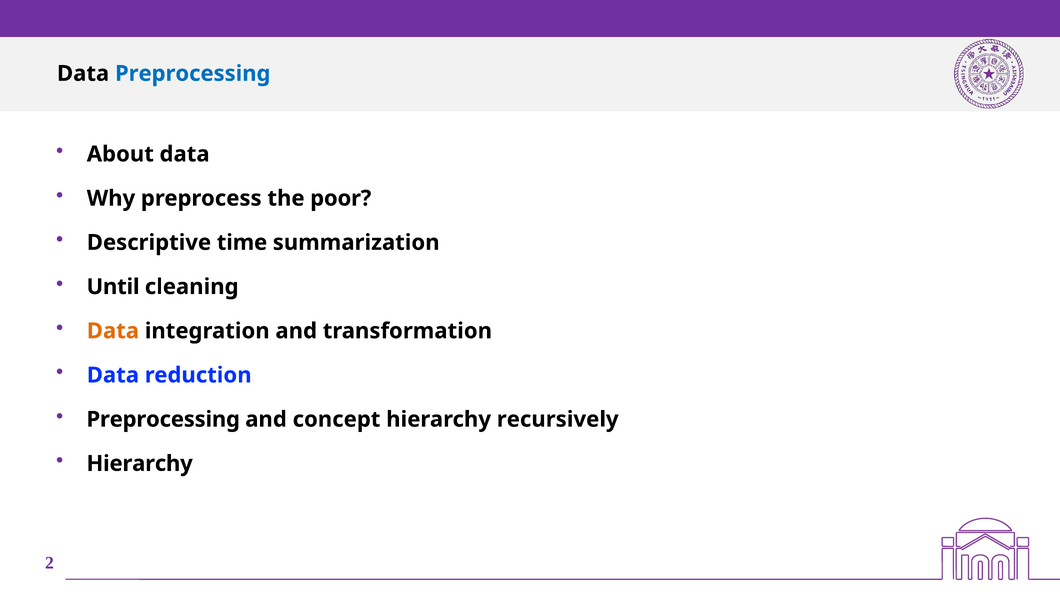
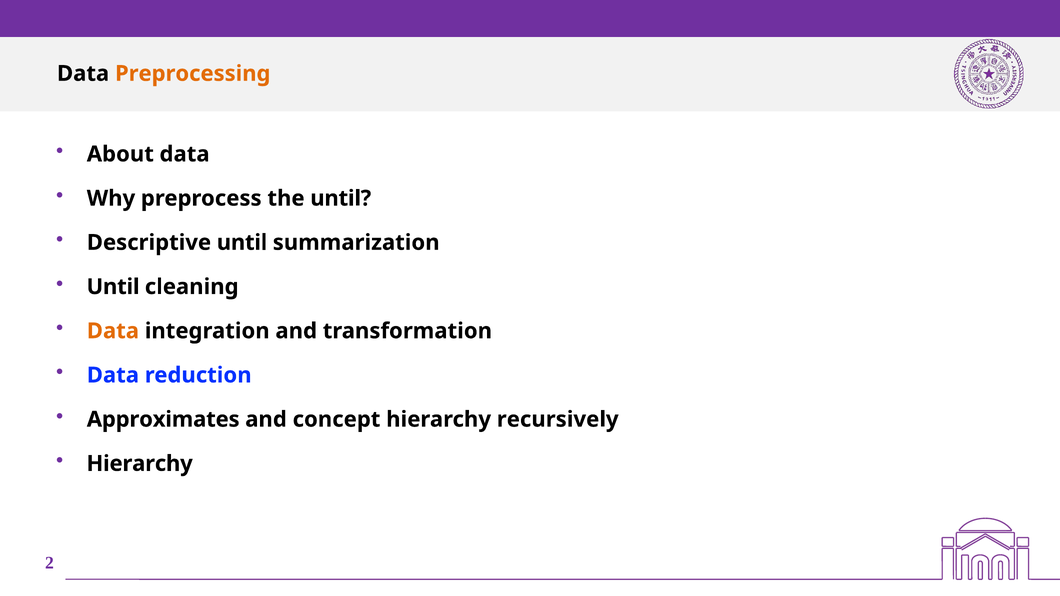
Preprocessing colour: blue -> orange (193, 74)
the poor: poor -> until (341, 198)
Descriptive time: time -> until (242, 243)
Preprocessing: Preprocessing -> Approximates (163, 420)
